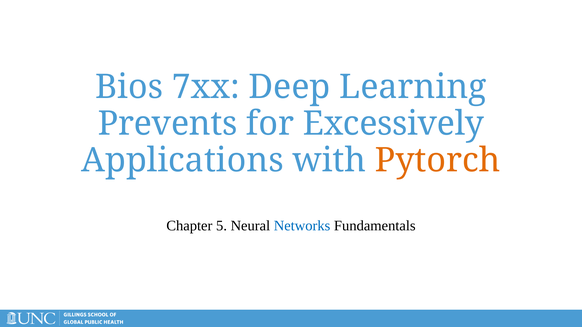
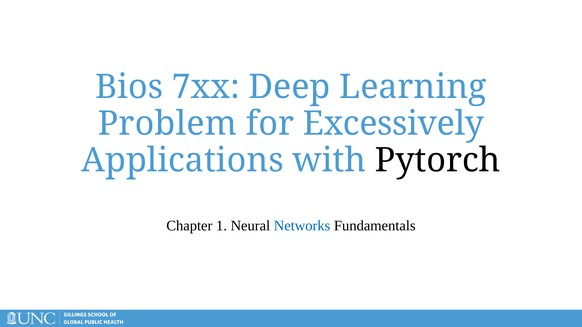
Prevents: Prevents -> Problem (167, 124)
Pytorch colour: orange -> black (438, 160)
5: 5 -> 1 (222, 226)
